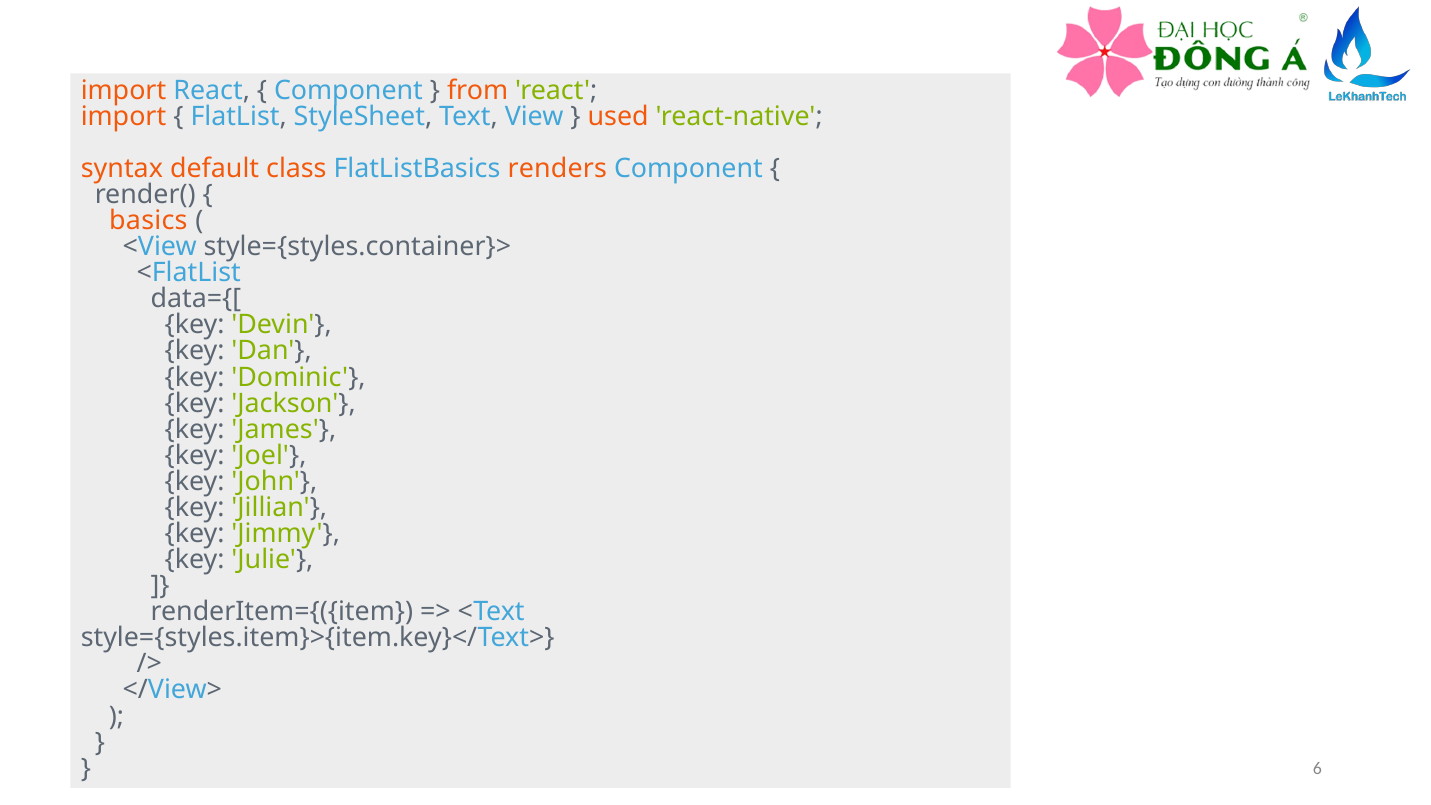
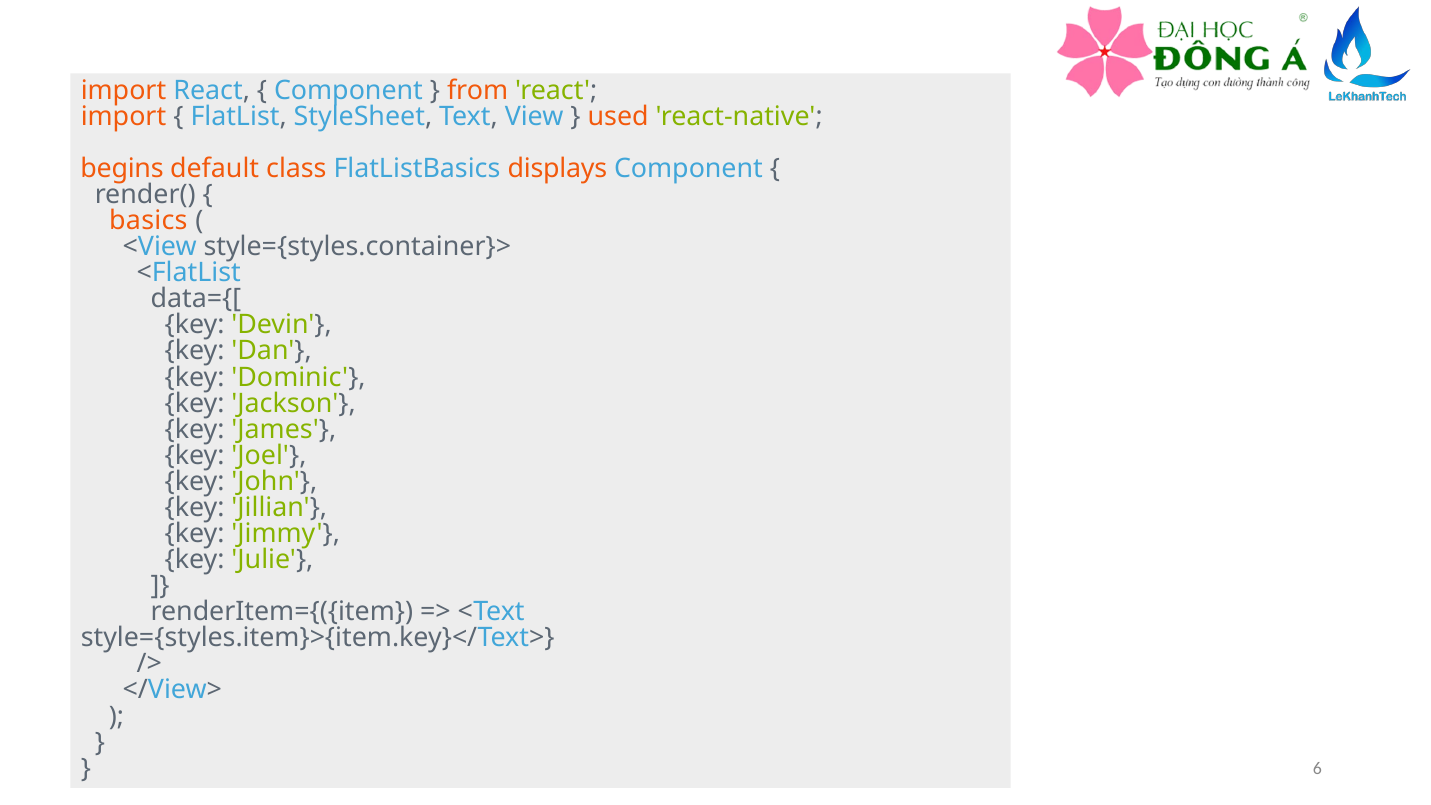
syntax: syntax -> begins (122, 169)
renders: renders -> displays (557, 169)
